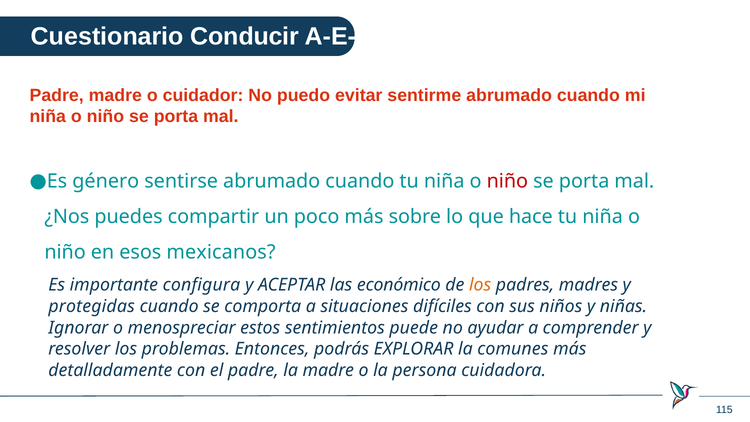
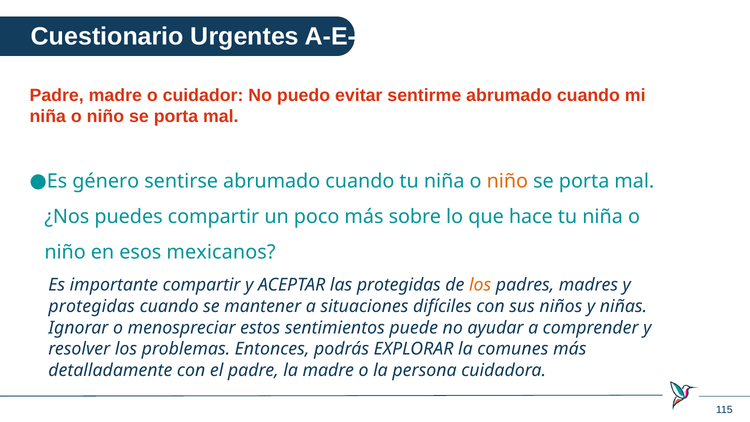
Conducir: Conducir -> Urgentes (245, 37)
niño colour: red -> orange (507, 181)
importante configura: configura -> compartir (202, 285)
las económico: económico -> protegidas (399, 285)
comporta: comporta -> mantener (263, 306)
